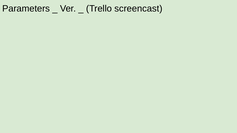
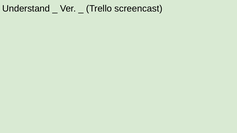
Parameters: Parameters -> Understand (26, 9)
